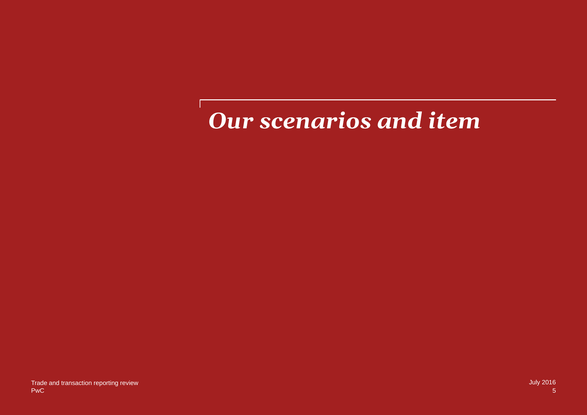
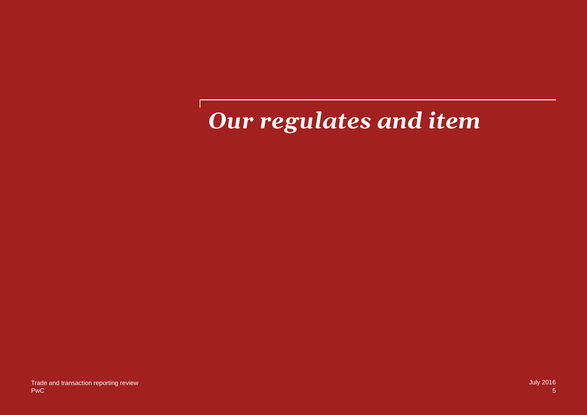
scenarios: scenarios -> regulates (315, 121)
